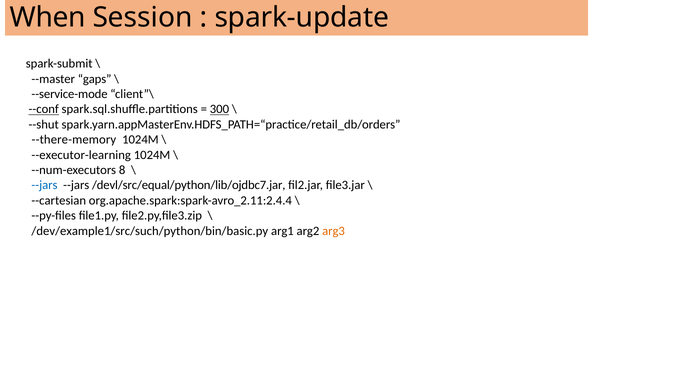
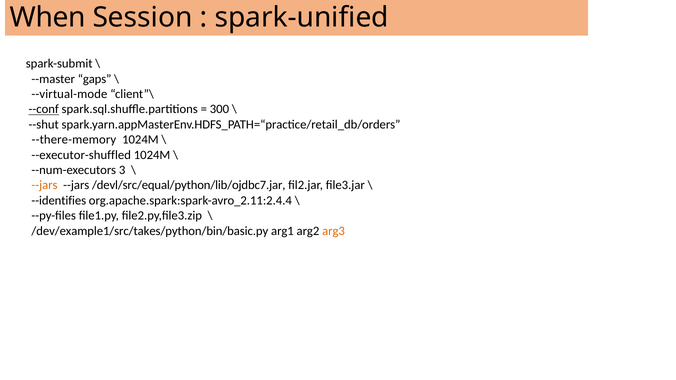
spark-update: spark-update -> spark-unified (302, 18)
--service-mode: --service-mode -> --virtual-mode (69, 94)
300 underline: present -> none (219, 109)
--executor-learning: --executor-learning -> --executor-shuffled (81, 155)
8: 8 -> 3 (122, 170)
--jars colour: blue -> orange (45, 185)
--cartesian: --cartesian -> --identifies (59, 201)
/dev/example1/src/such/python/bin/basic.py: /dev/example1/src/such/python/bin/basic.py -> /dev/example1/src/takes/python/bin/basic.py (150, 231)
